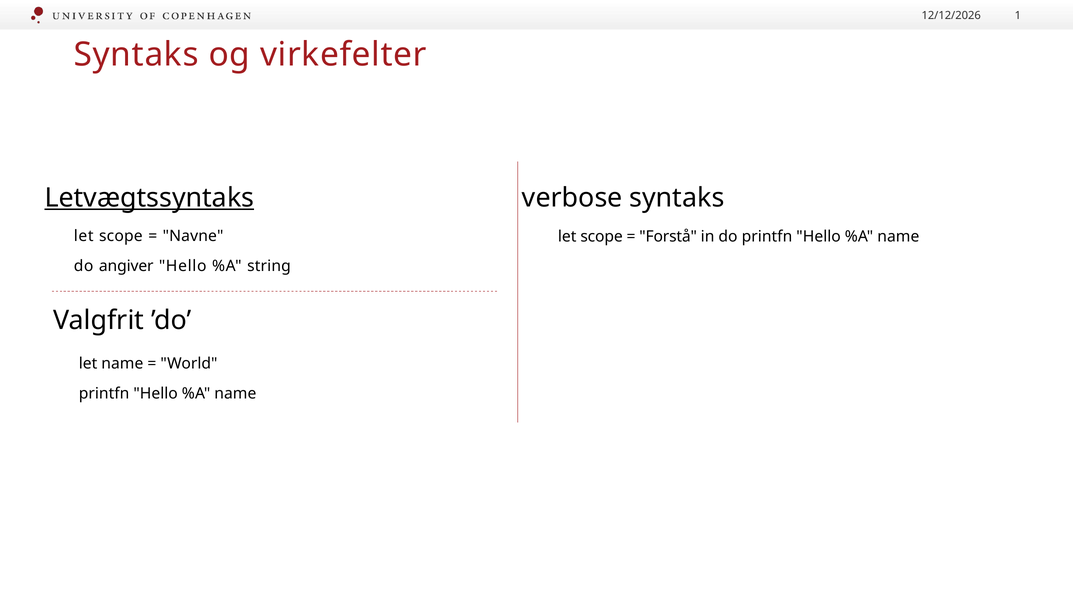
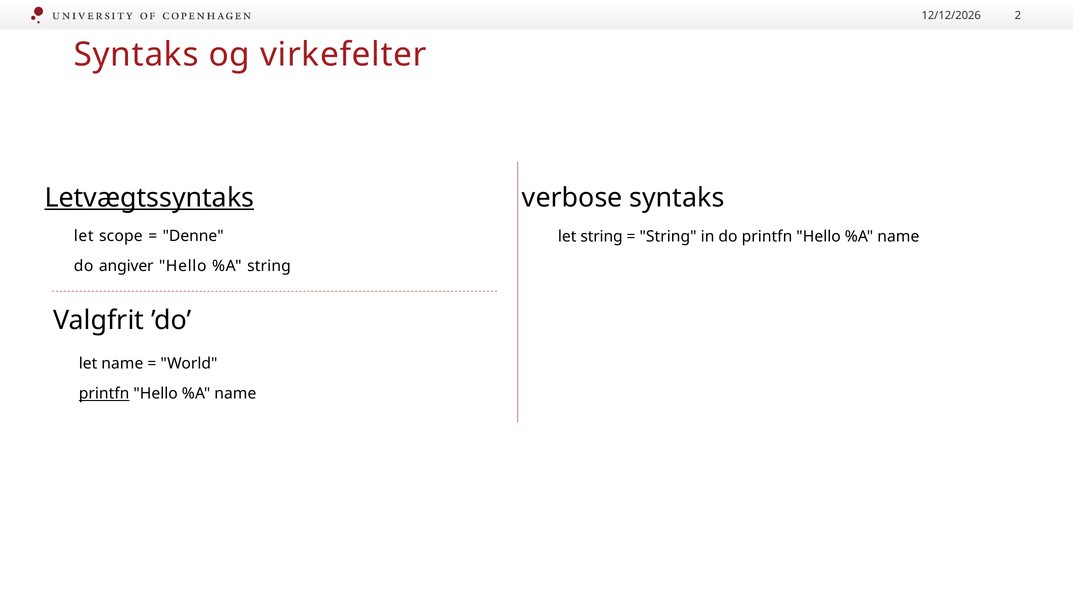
1: 1 -> 2 (1018, 15)
Navne: Navne -> Denne (193, 236)
scope: scope -> string (602, 237)
Forstå: Forstå -> String (668, 237)
printfn underline: none -> present (104, 393)
